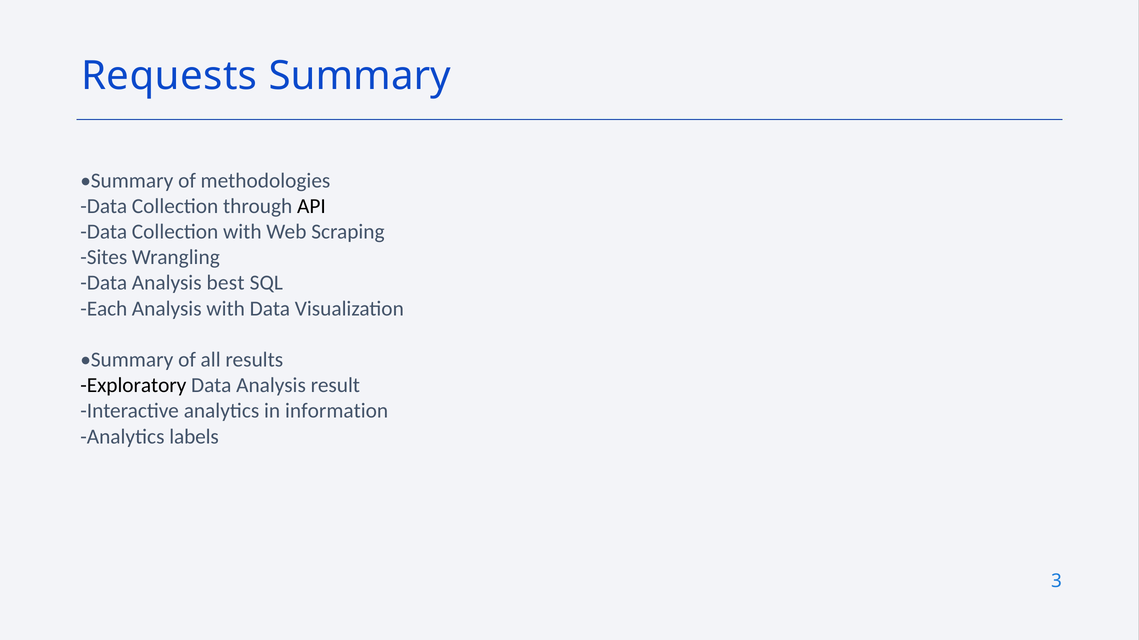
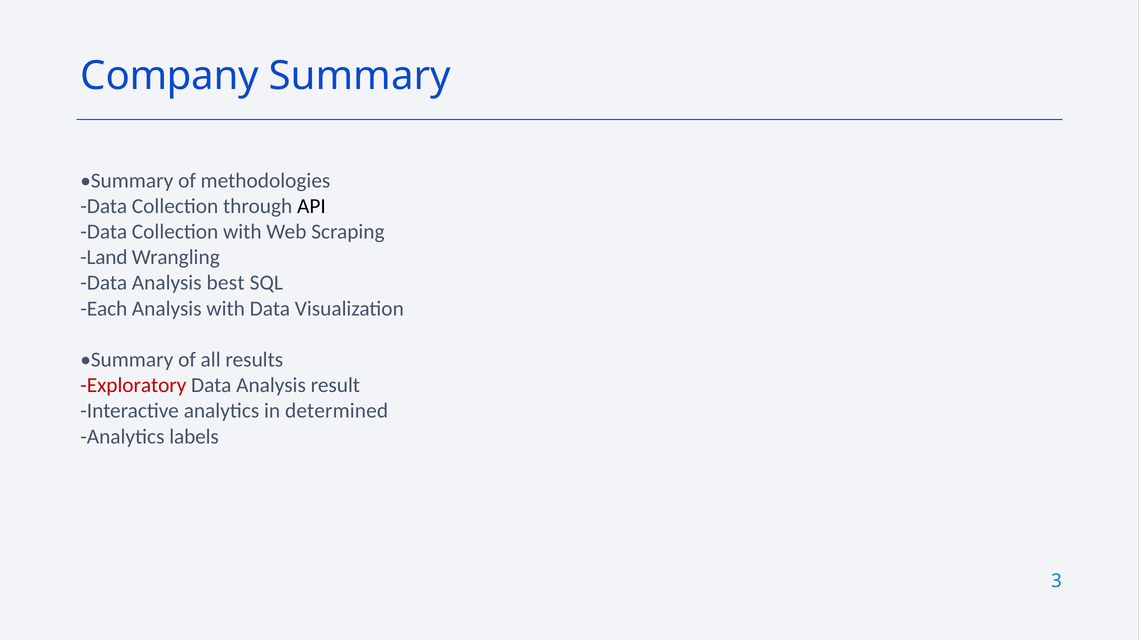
Requests: Requests -> Company (170, 76)
Sites: Sites -> Land (104, 258)
Exploratory colour: black -> red (133, 386)
information: information -> determined (337, 411)
